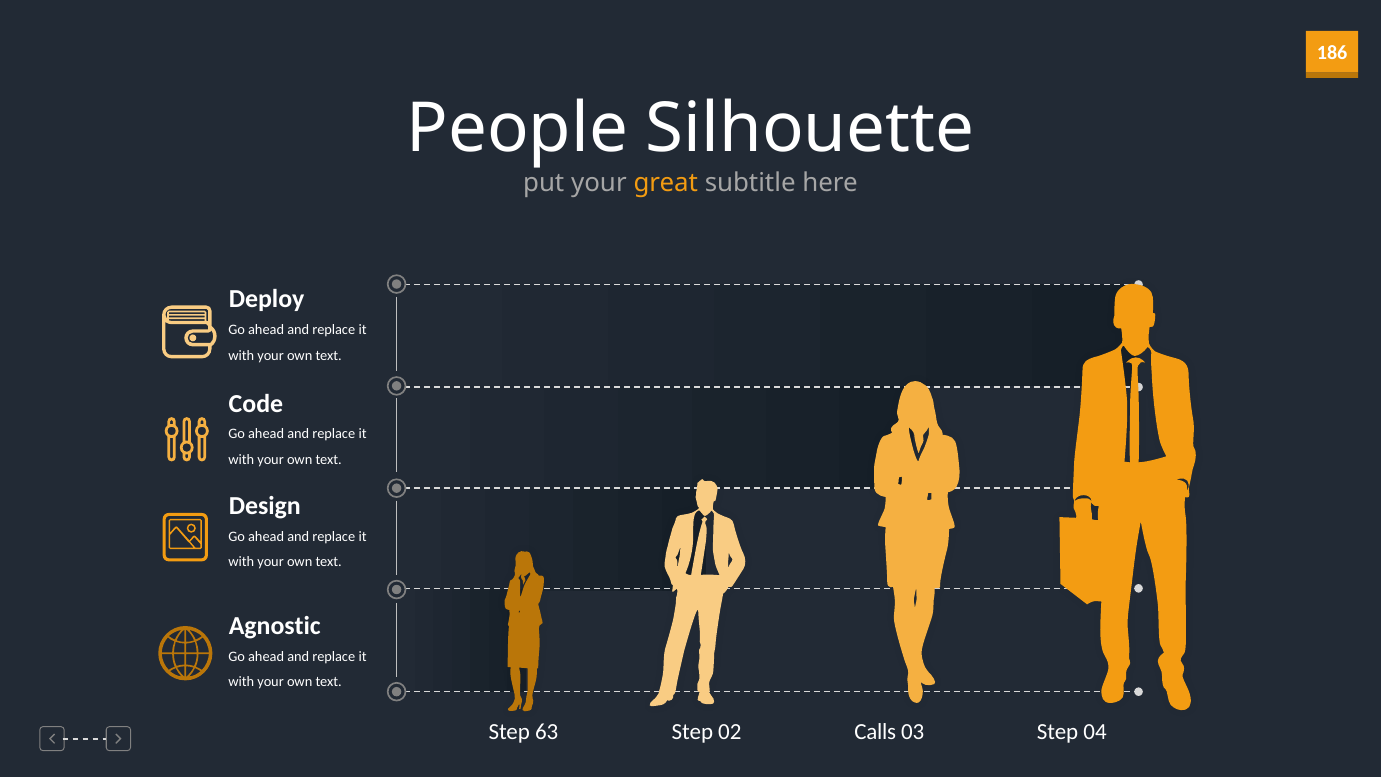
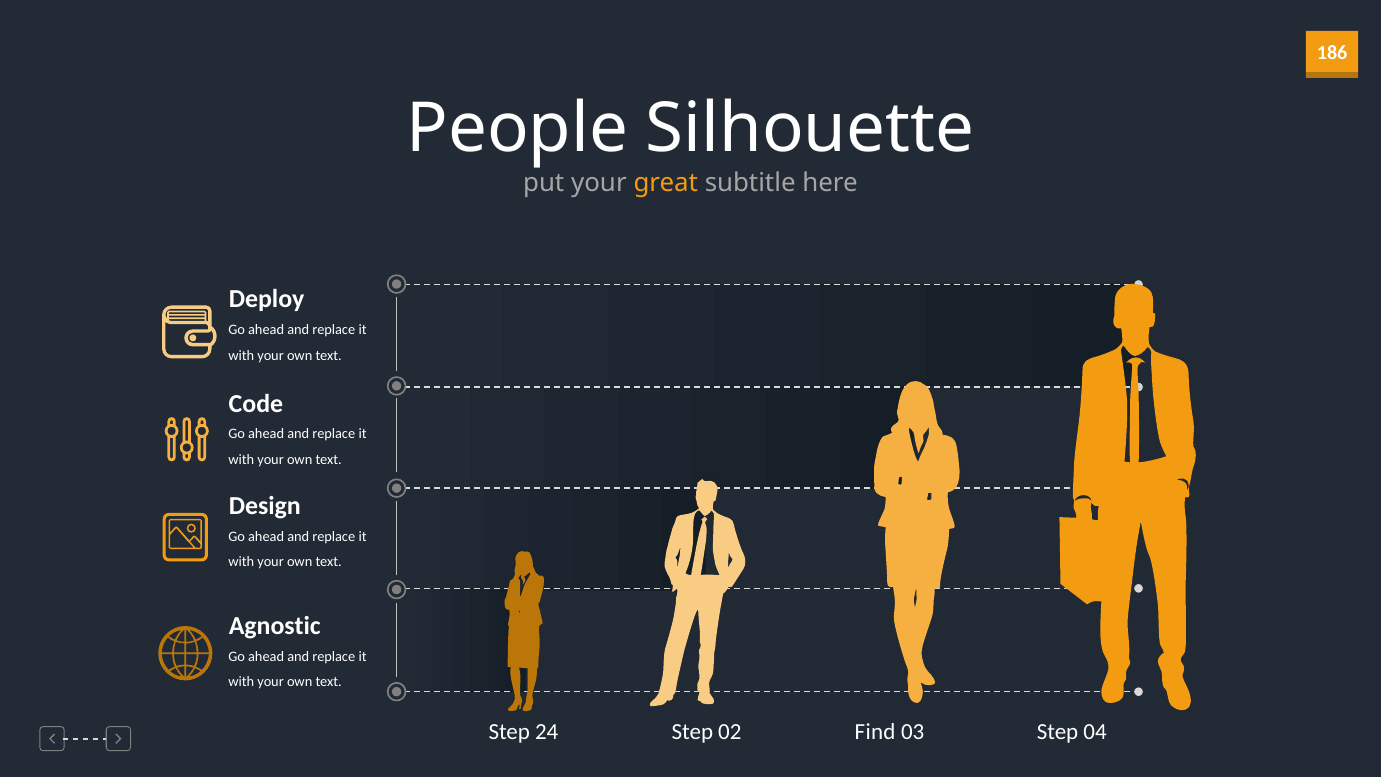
63: 63 -> 24 (547, 732)
Calls: Calls -> Find (875, 732)
